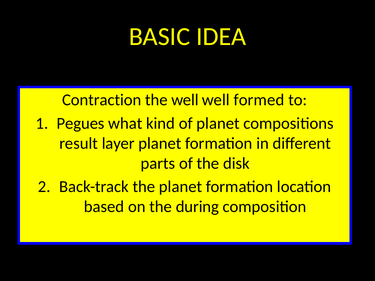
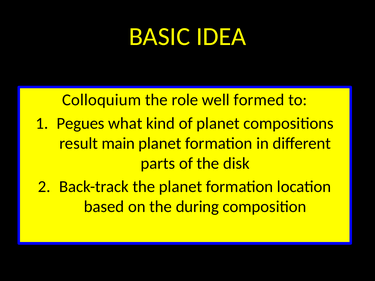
Contraction: Contraction -> Colloquium (102, 100)
the well: well -> role (185, 100)
layer: layer -> main (118, 143)
